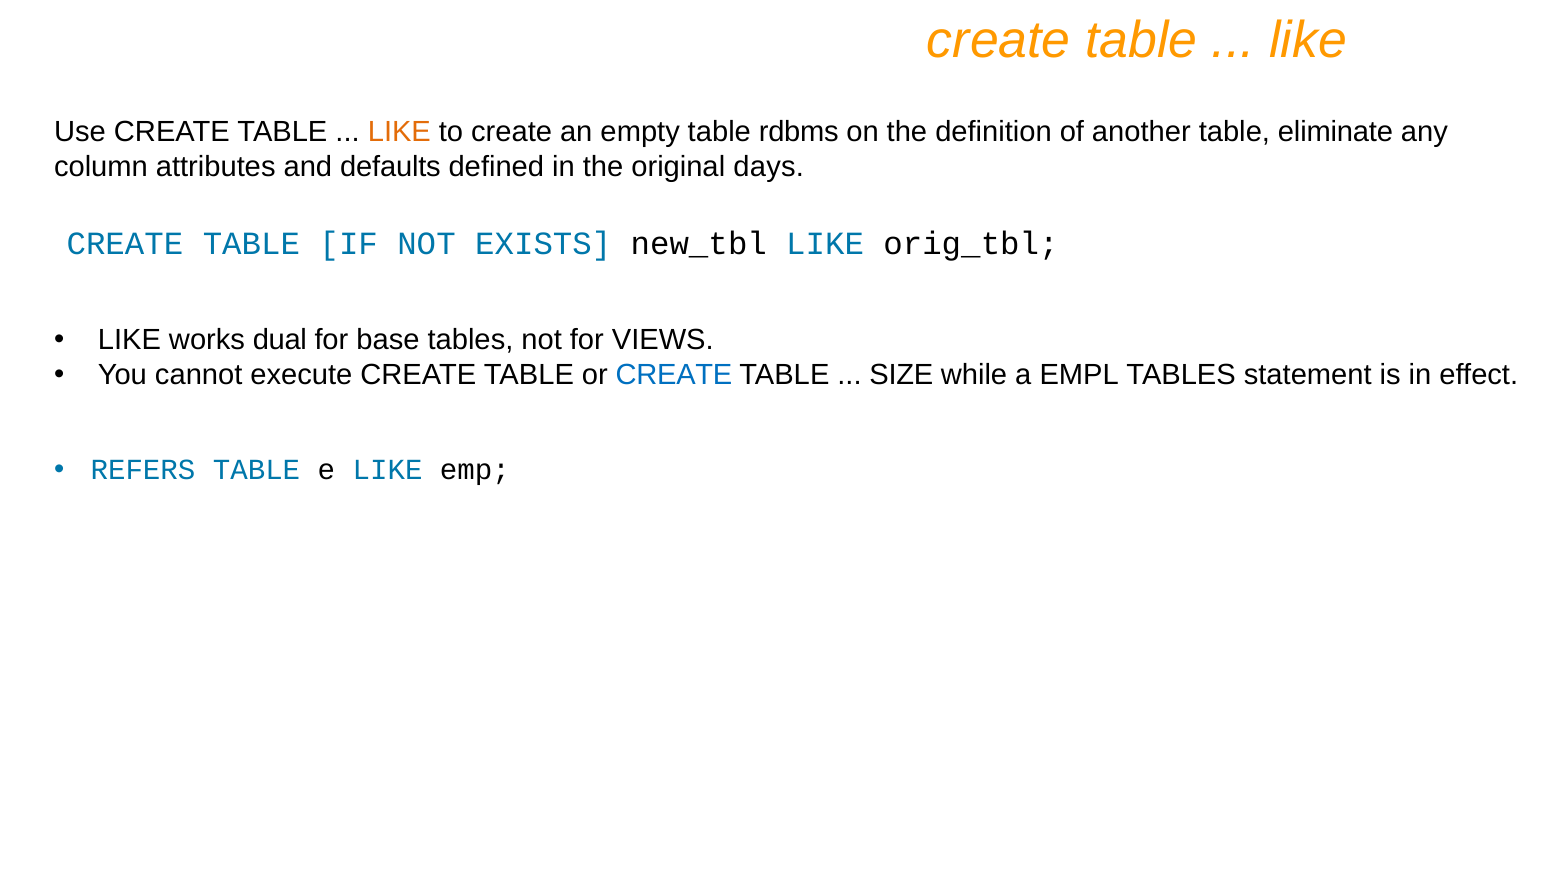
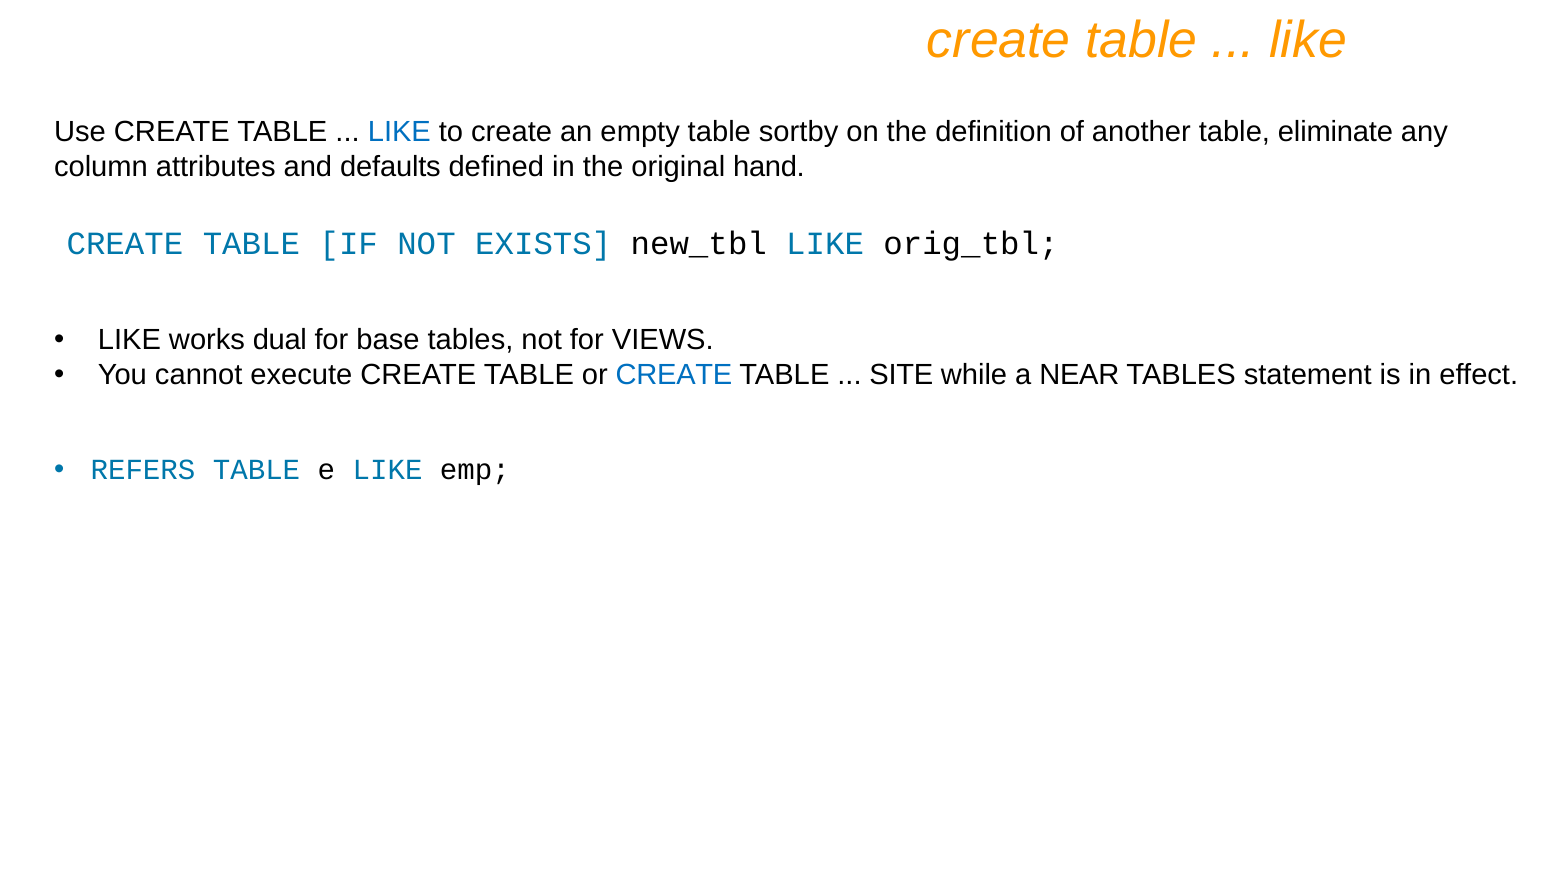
LIKE colour: orange -> blue (399, 132)
rdbms: rdbms -> sortby (799, 132)
days: days -> hand (769, 167)
SIZE: SIZE -> SITE (901, 375)
EMPL: EMPL -> NEAR (1079, 375)
